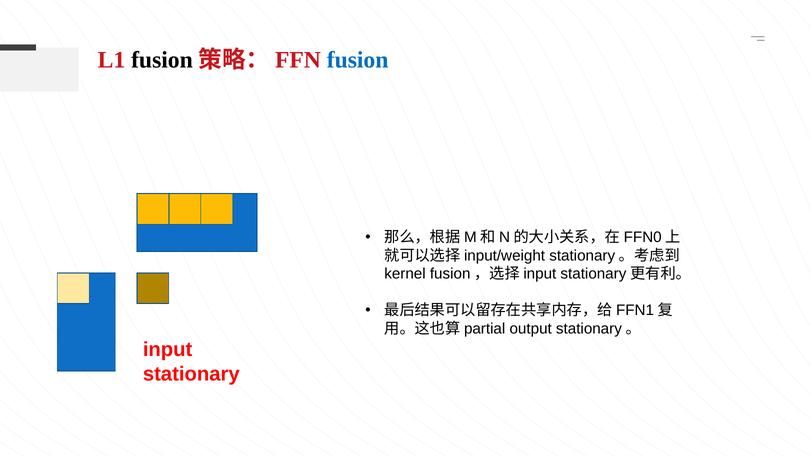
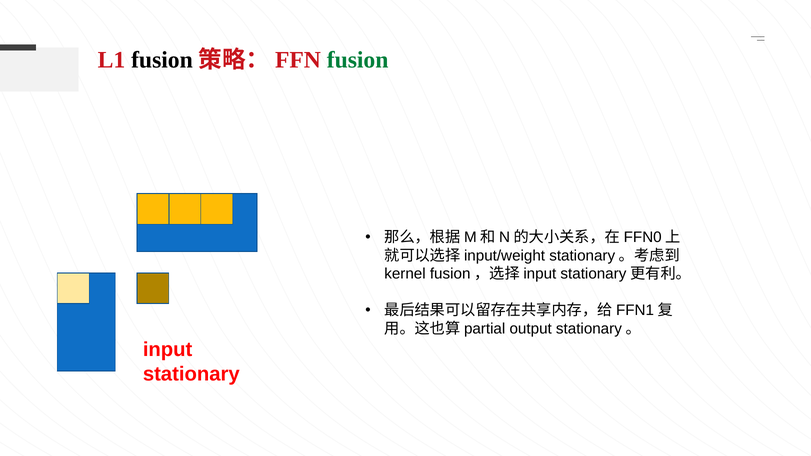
fusion colour: blue -> green (358, 60)
